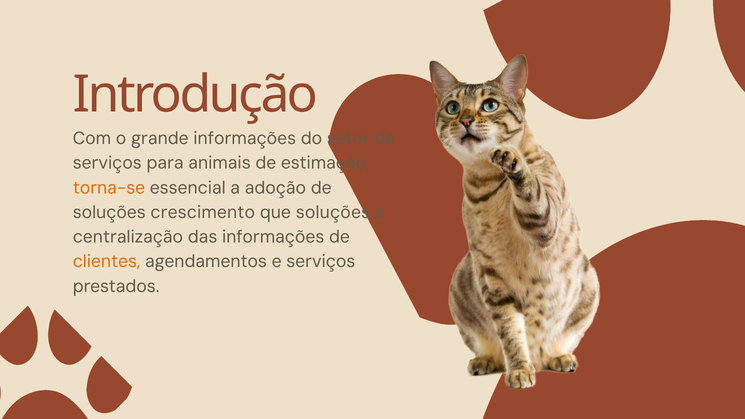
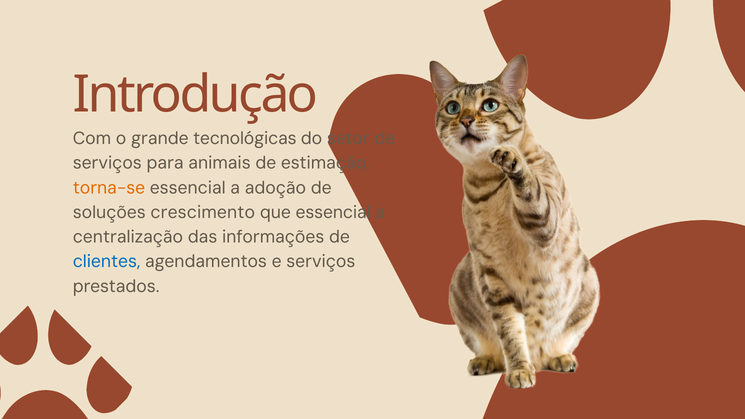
grande informações: informações -> tecnológicas (245, 139)
que soluções: soluções -> essencial (333, 212)
clientes colour: orange -> blue (107, 262)
